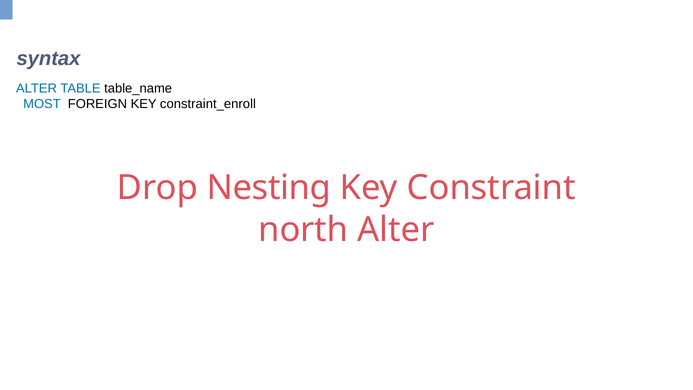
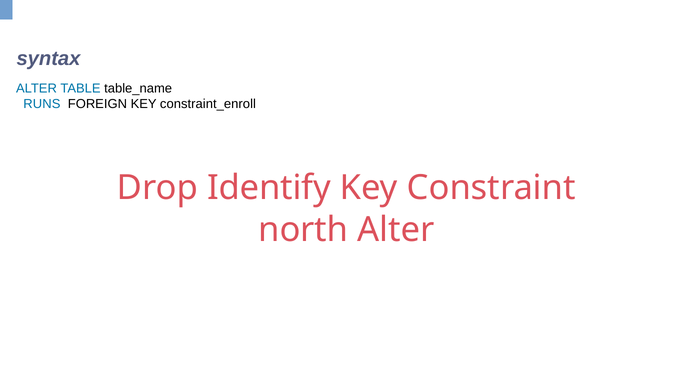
MOST: MOST -> RUNS (42, 104)
Nesting: Nesting -> Identify (269, 188)
